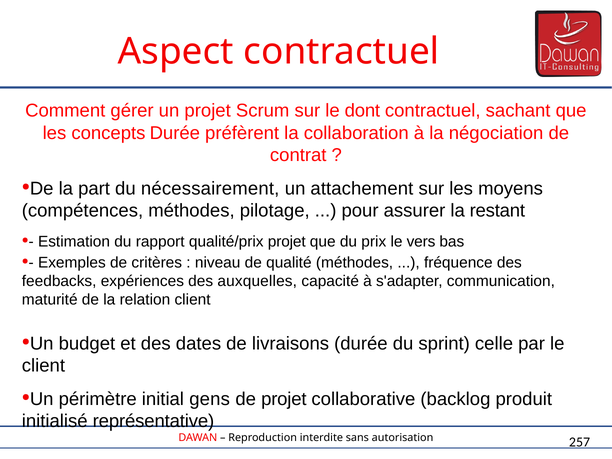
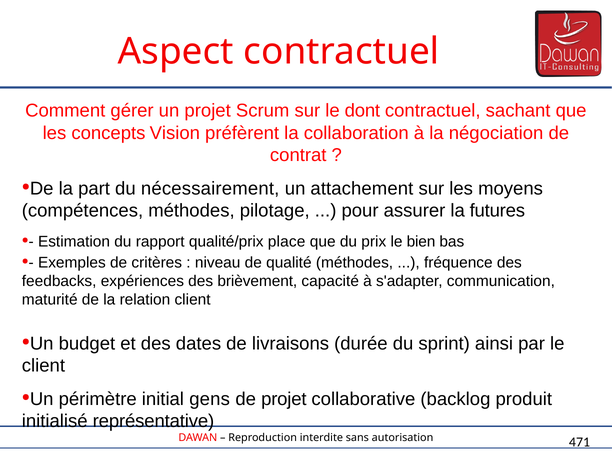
concepts Durée: Durée -> Vision (175, 133)
restant: restant -> futures (497, 211)
qualité/prix projet: projet -> place (287, 242)
vers: vers -> bien (421, 242)
auxquelles: auxquelles -> brièvement (257, 281)
celle: celle -> ainsi (494, 344)
257: 257 -> 471 (580, 442)
